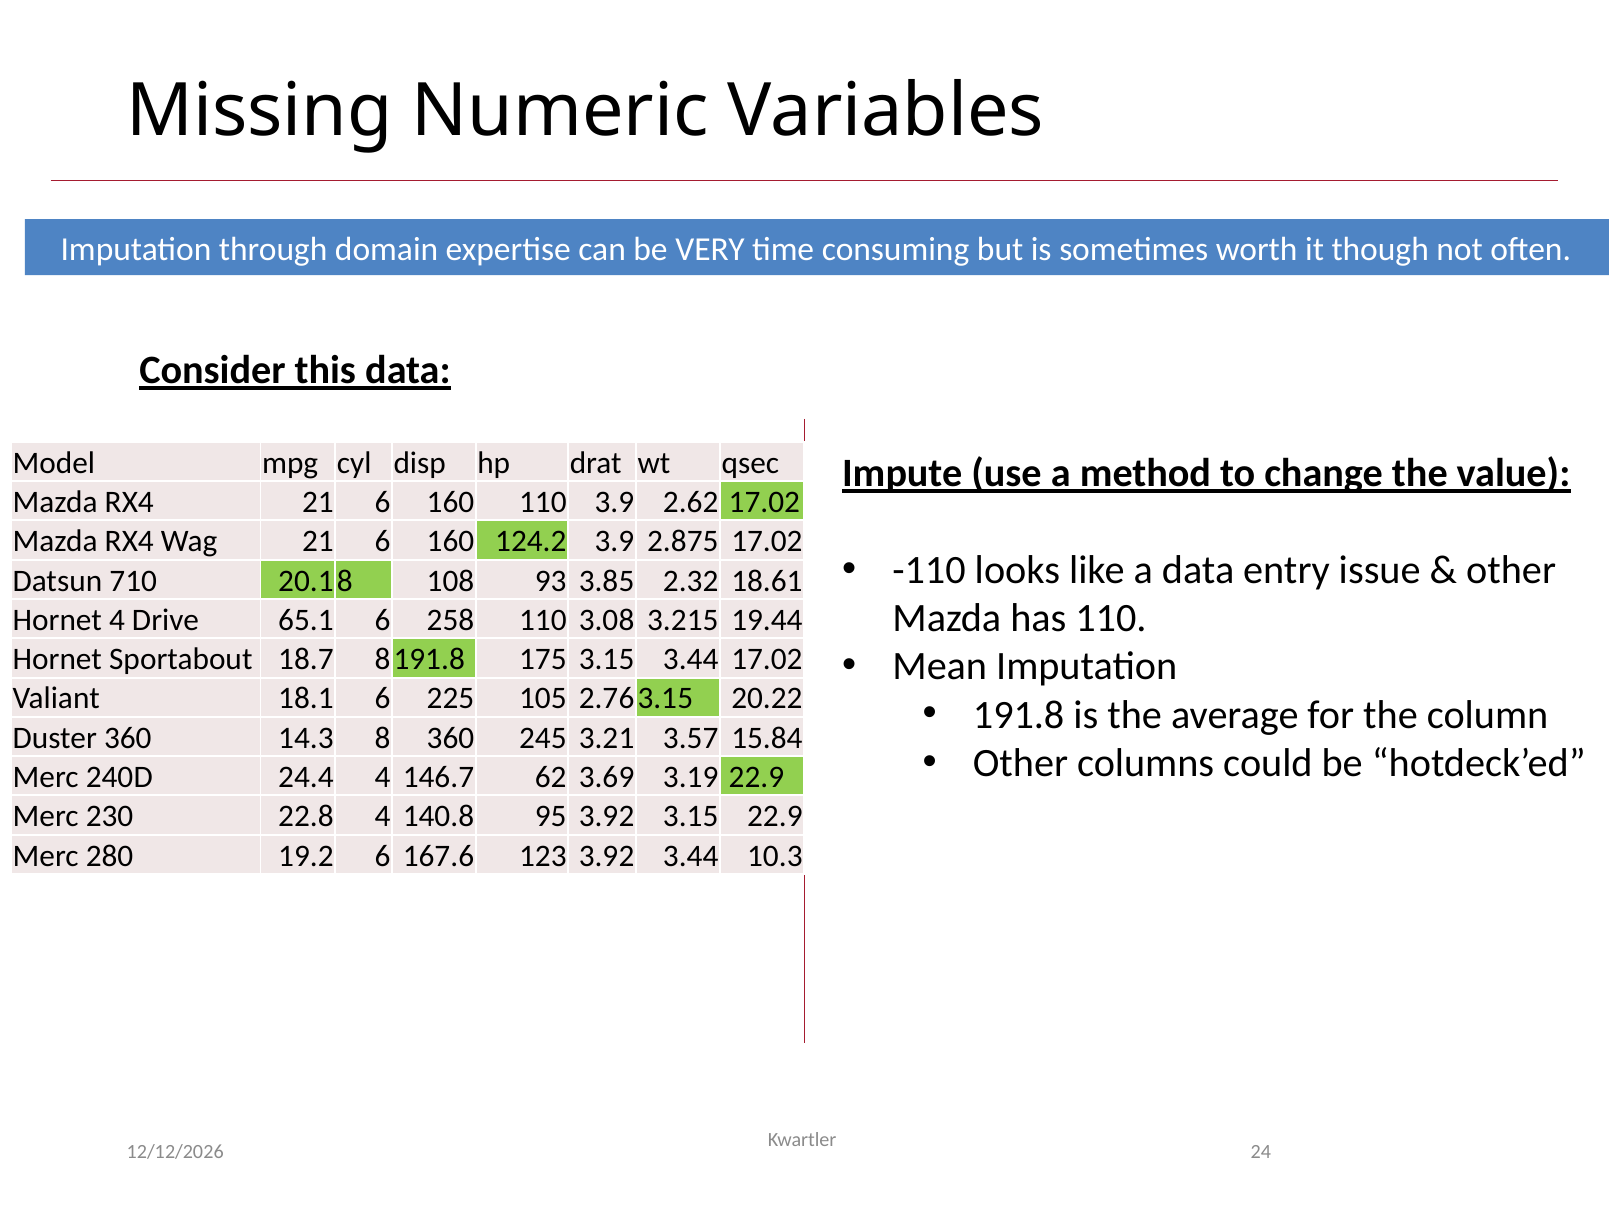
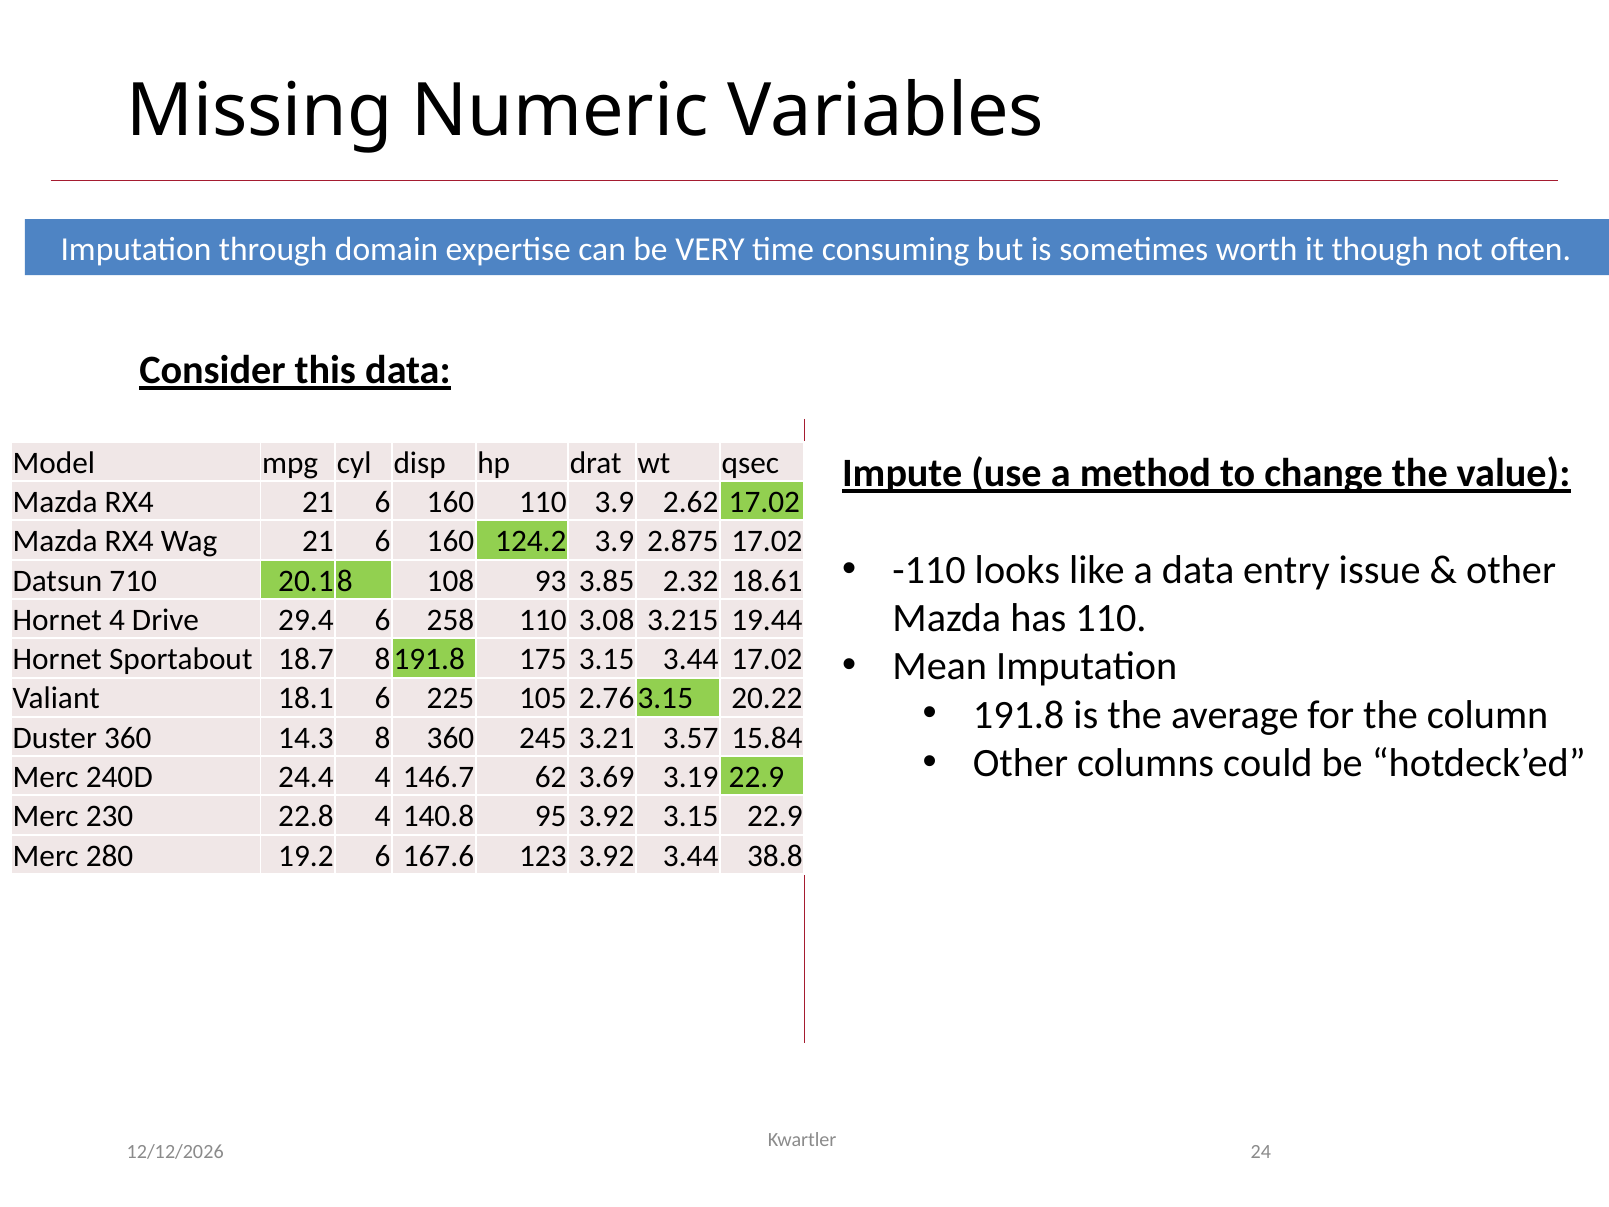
65.1: 65.1 -> 29.4 (306, 620)
10.3: 10.3 -> 38.8 (775, 856)
